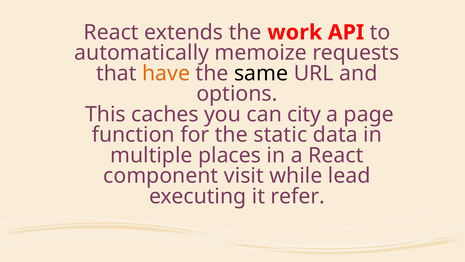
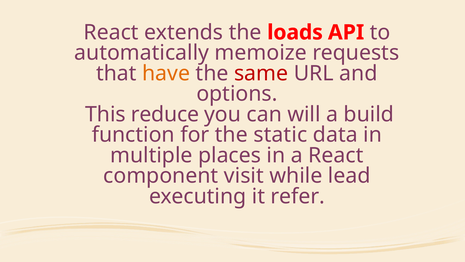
work: work -> loads (295, 32)
same colour: black -> red (261, 73)
caches: caches -> reduce (165, 114)
city: city -> will (304, 114)
page: page -> build (369, 114)
